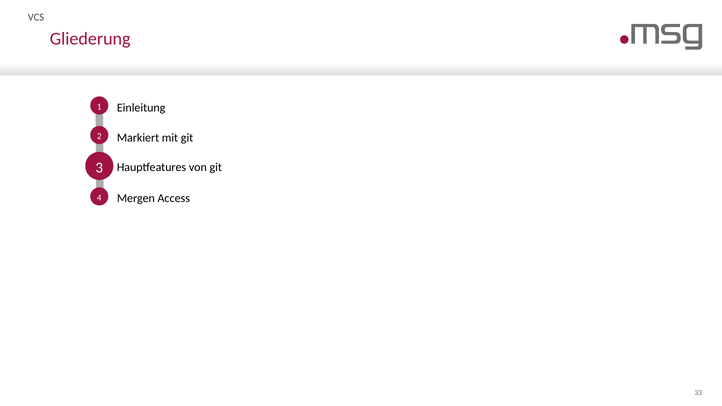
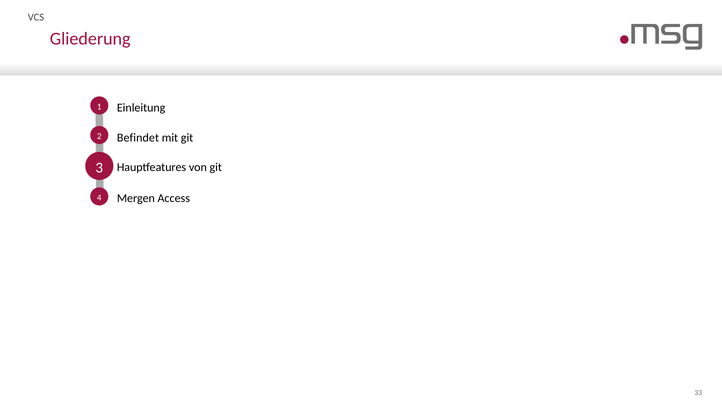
Markiert: Markiert -> Befindet (138, 138)
